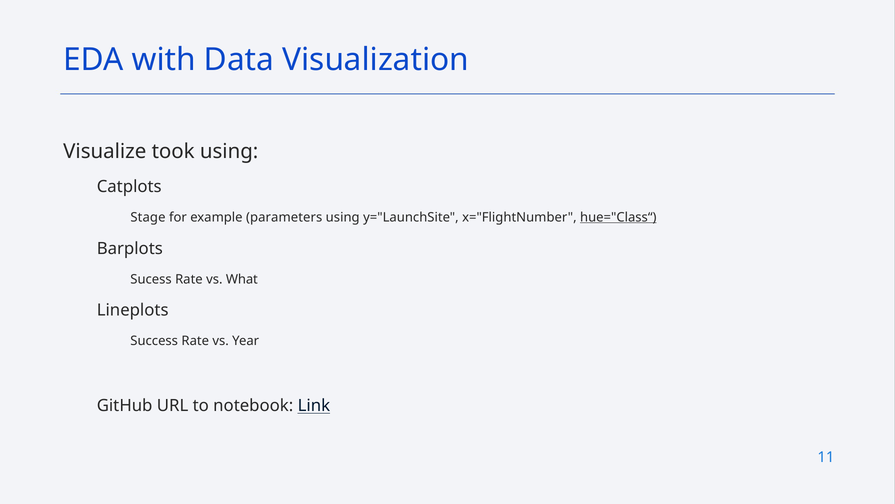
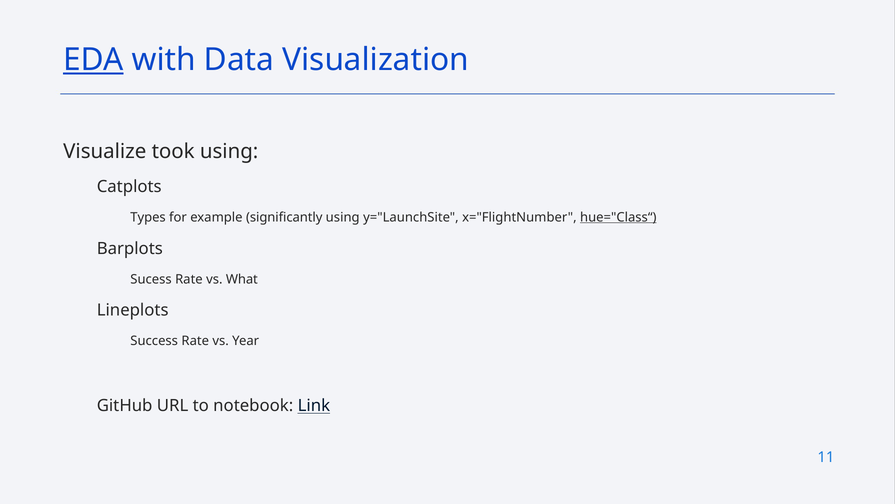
EDA underline: none -> present (93, 60)
Stage: Stage -> Types (148, 217)
parameters: parameters -> significantly (284, 217)
